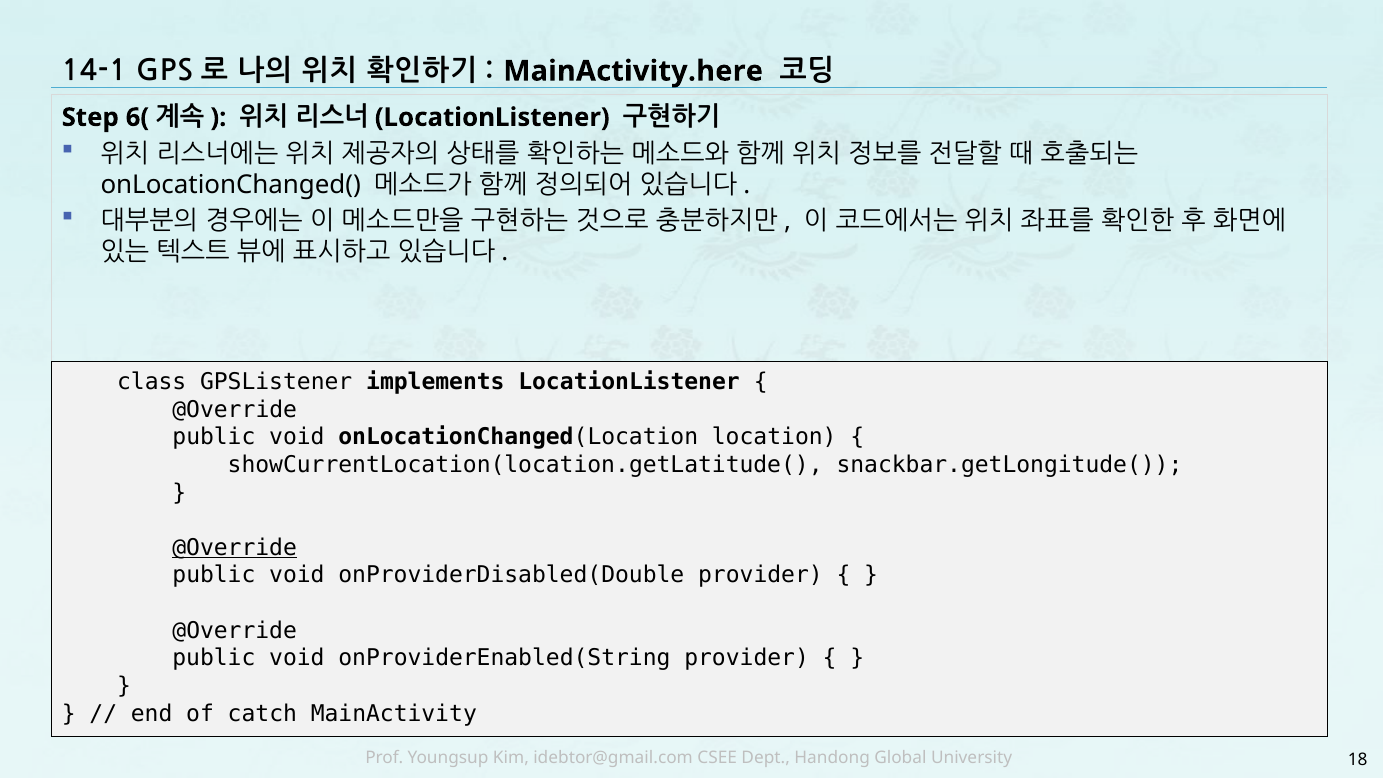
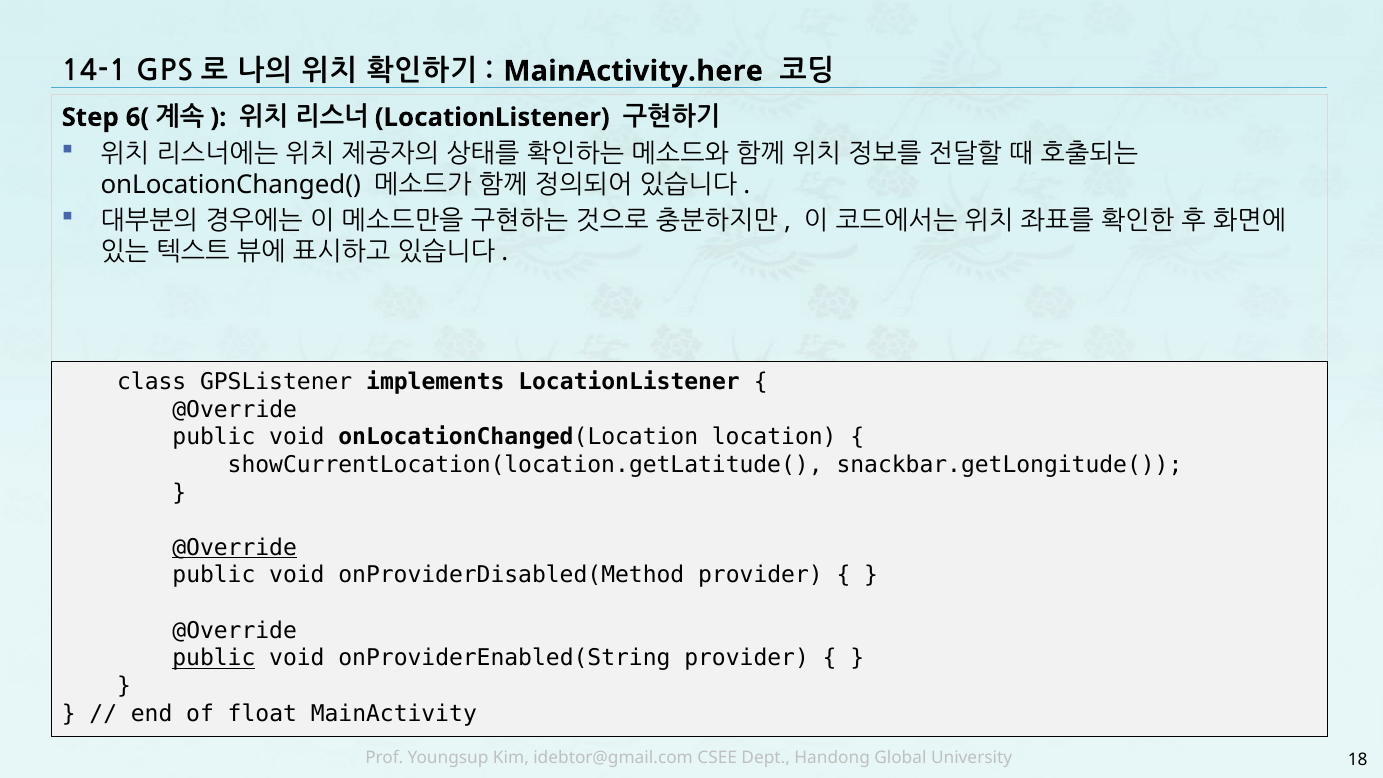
onProviderDisabled(Double: onProviderDisabled(Double -> onProviderDisabled(Method (511, 575)
public underline: none -> present (214, 658)
catch: catch -> float (262, 714)
